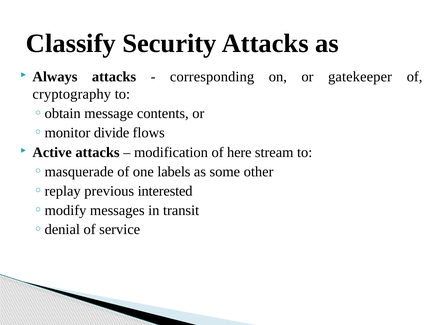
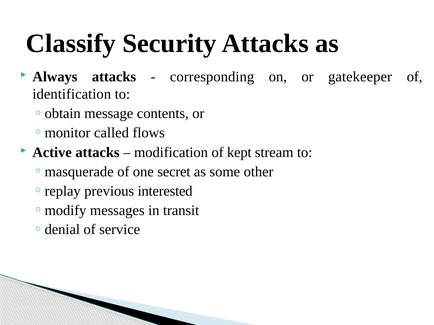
cryptography: cryptography -> identification (72, 94)
divide: divide -> called (111, 133)
here: here -> kept (239, 153)
labels: labels -> secret (174, 172)
